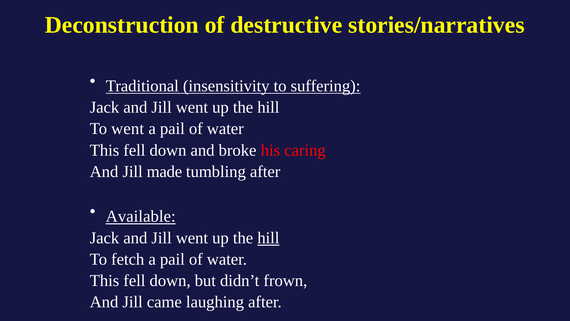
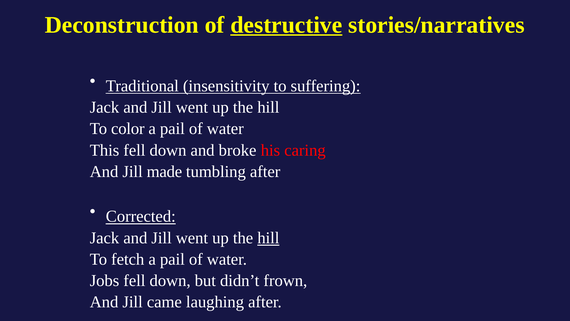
destructive underline: none -> present (286, 25)
To went: went -> color (128, 129)
Available: Available -> Corrected (141, 216)
This: This -> Jobs (105, 280)
